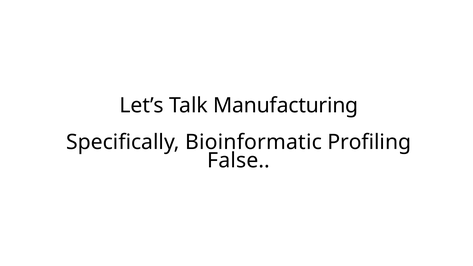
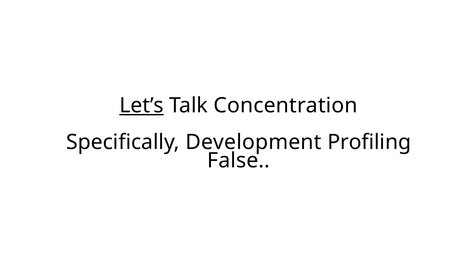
Let’s underline: none -> present (142, 106)
Manufacturing: Manufacturing -> Concentration (286, 106)
Bioinformatic: Bioinformatic -> Development (253, 142)
